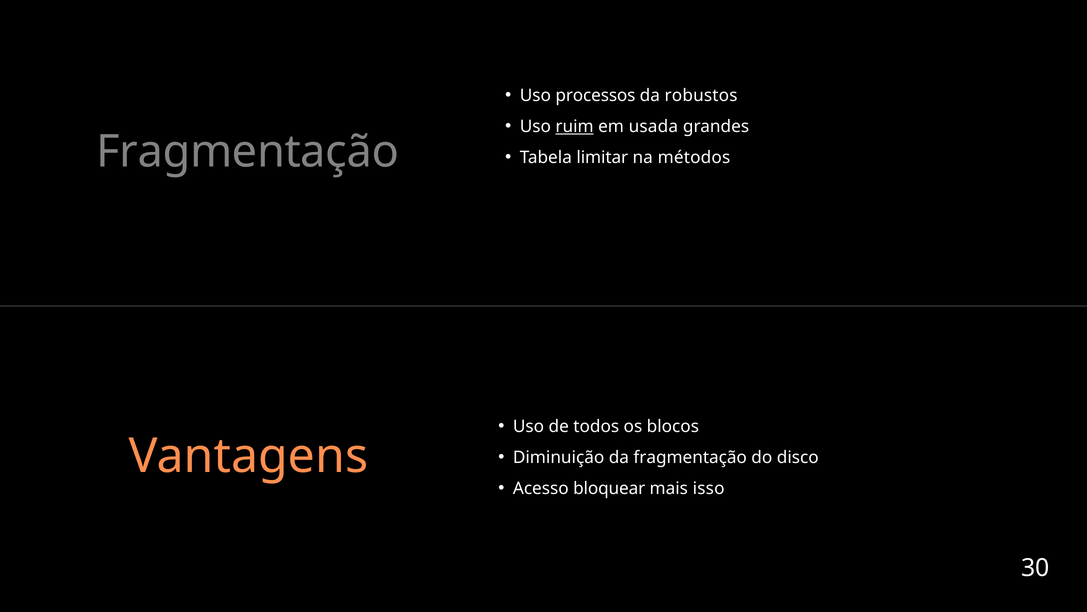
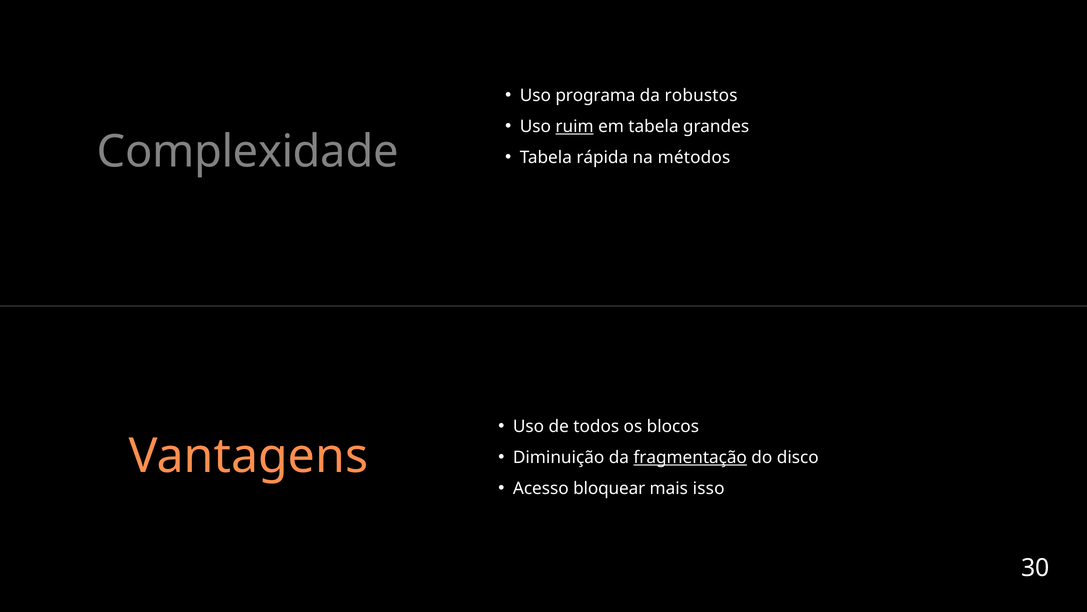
processos: processos -> programa (595, 96)
em usada: usada -> tabela (653, 127)
Fragmentação: Fragmentação -> Complexidade (248, 152)
limitar: limitar -> rápida (602, 157)
fragmentação underline: none -> present (690, 457)
